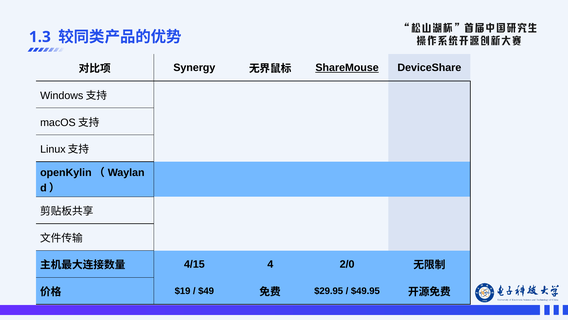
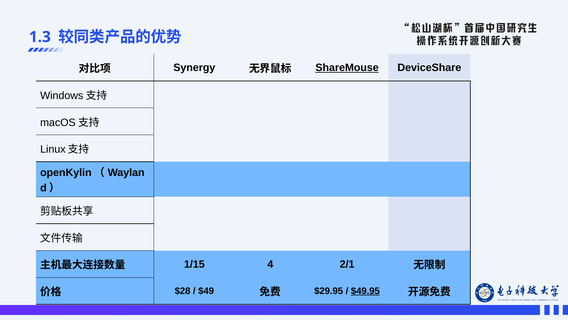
4/15: 4/15 -> 1/15 (194, 264)
2/0: 2/0 -> 2/1 (347, 264)
$19: $19 -> $28 (183, 291)
$49.95 underline: none -> present (365, 291)
